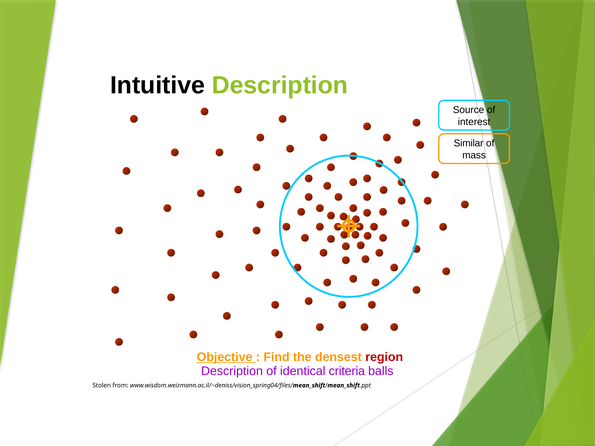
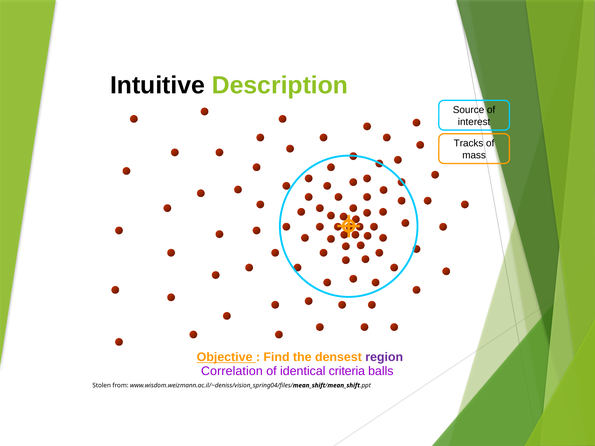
Similar: Similar -> Tracks (469, 143)
region colour: red -> purple (384, 357)
Description: Description -> Correlation (232, 371)
